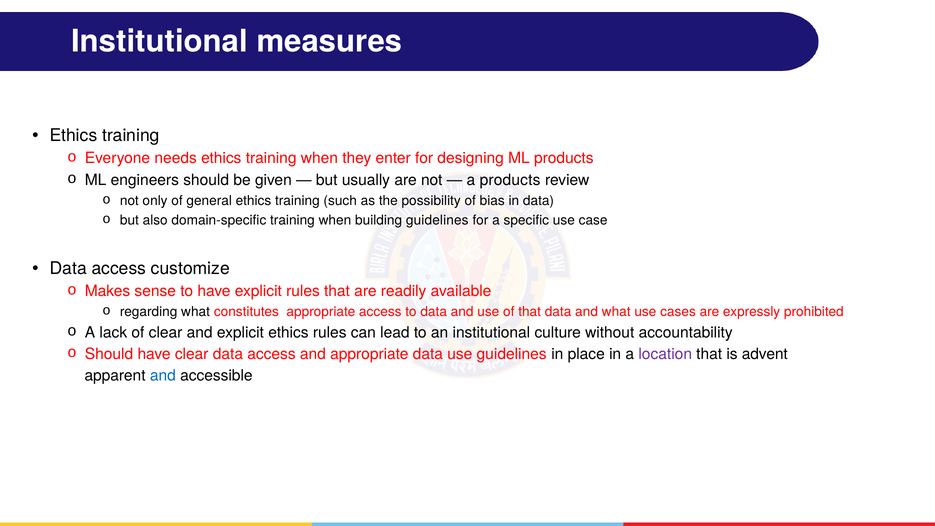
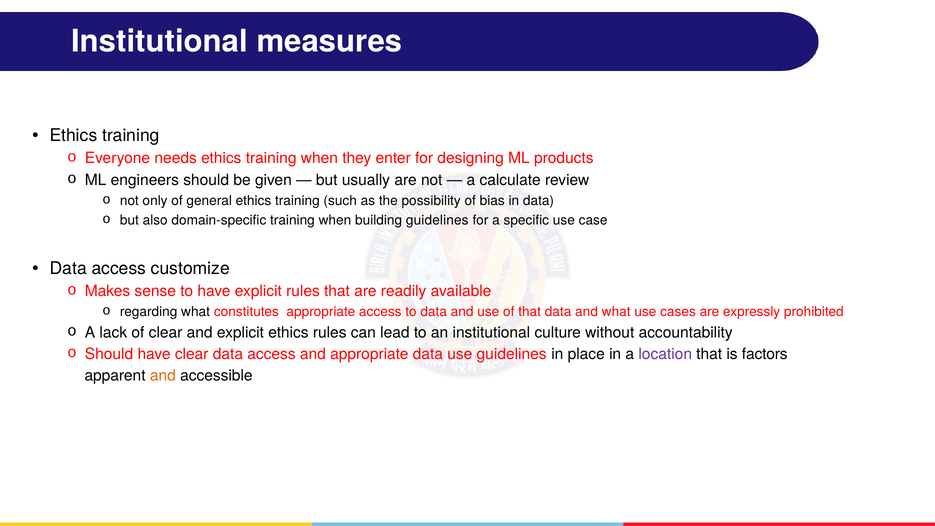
a products: products -> calculate (510, 180)
advent: advent -> factors (765, 354)
and colour: blue -> orange (163, 376)
